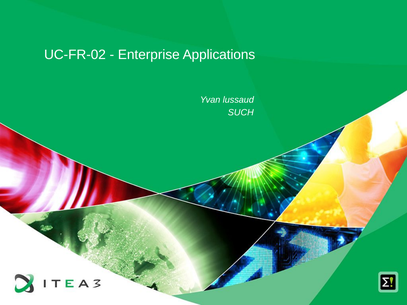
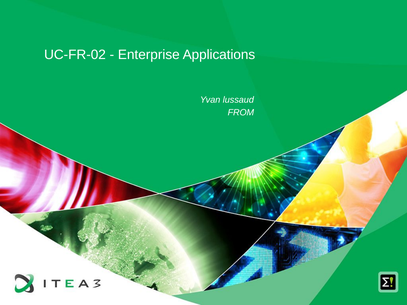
SUCH: SUCH -> FROM (241, 112)
